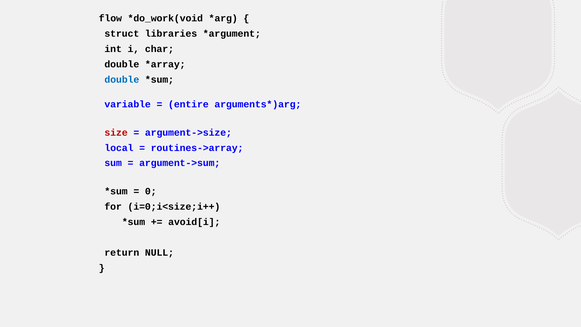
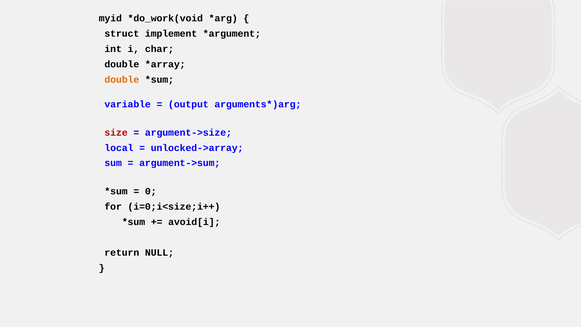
flow: flow -> myid (110, 18)
libraries: libraries -> implement (171, 34)
double colour: blue -> orange (122, 79)
entire: entire -> output (188, 104)
routines->array: routines->array -> unlocked->array (197, 148)
